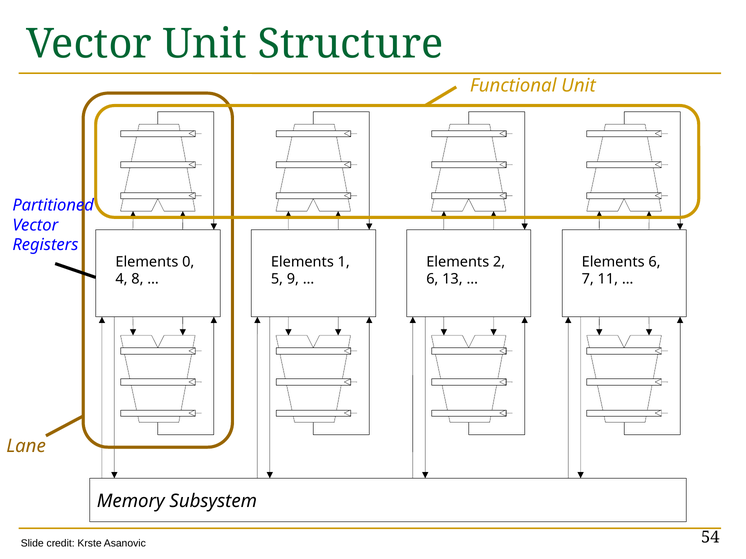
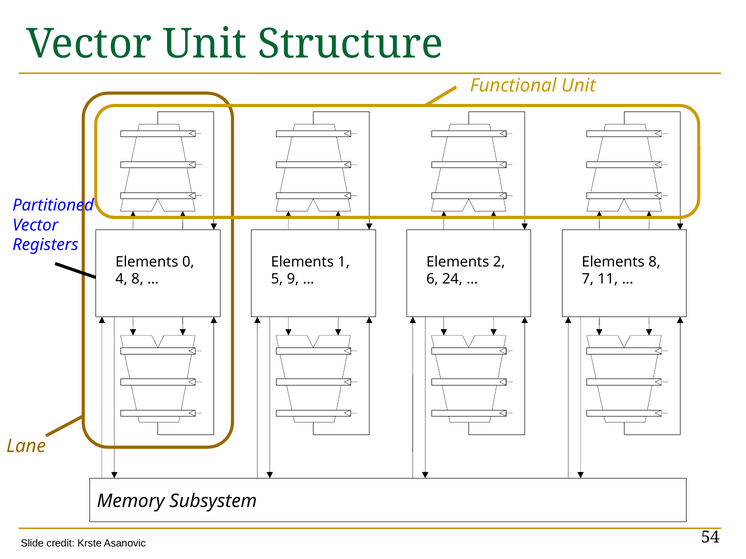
Elements 6: 6 -> 8 (655, 262)
13: 13 -> 24 (452, 279)
